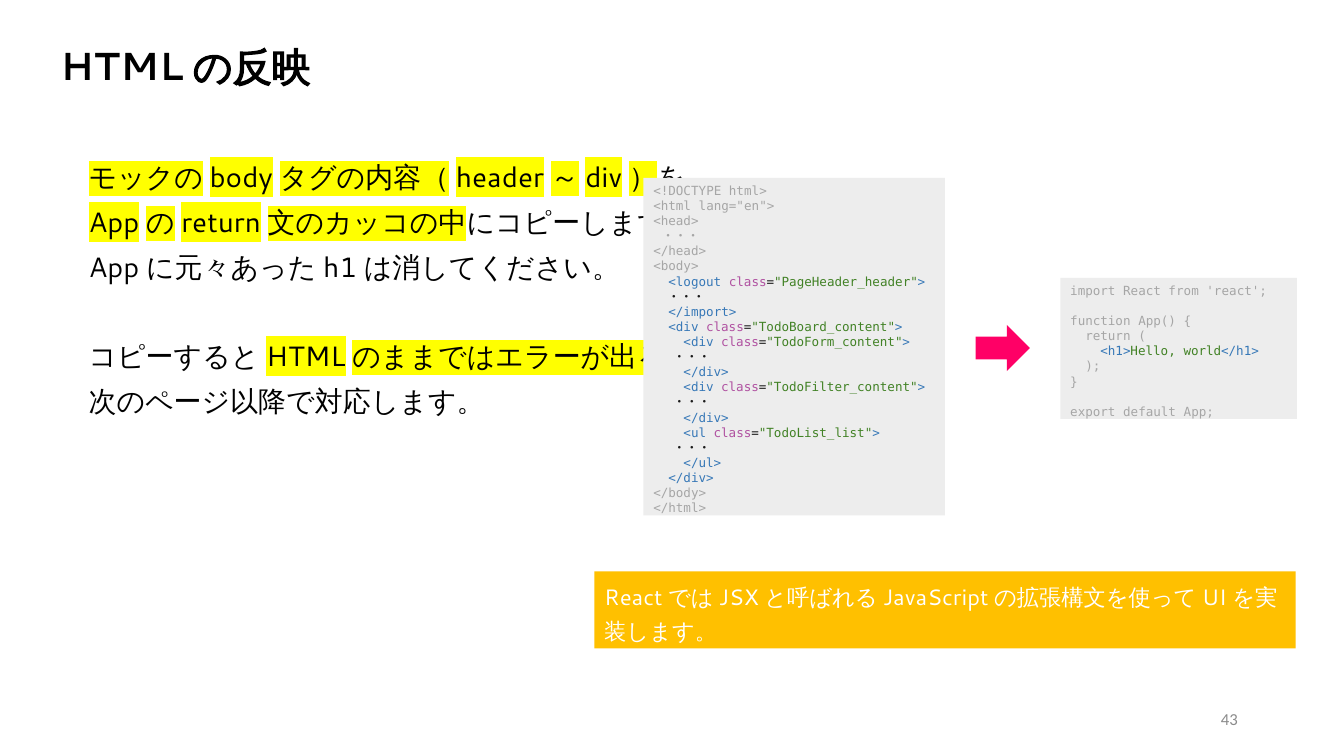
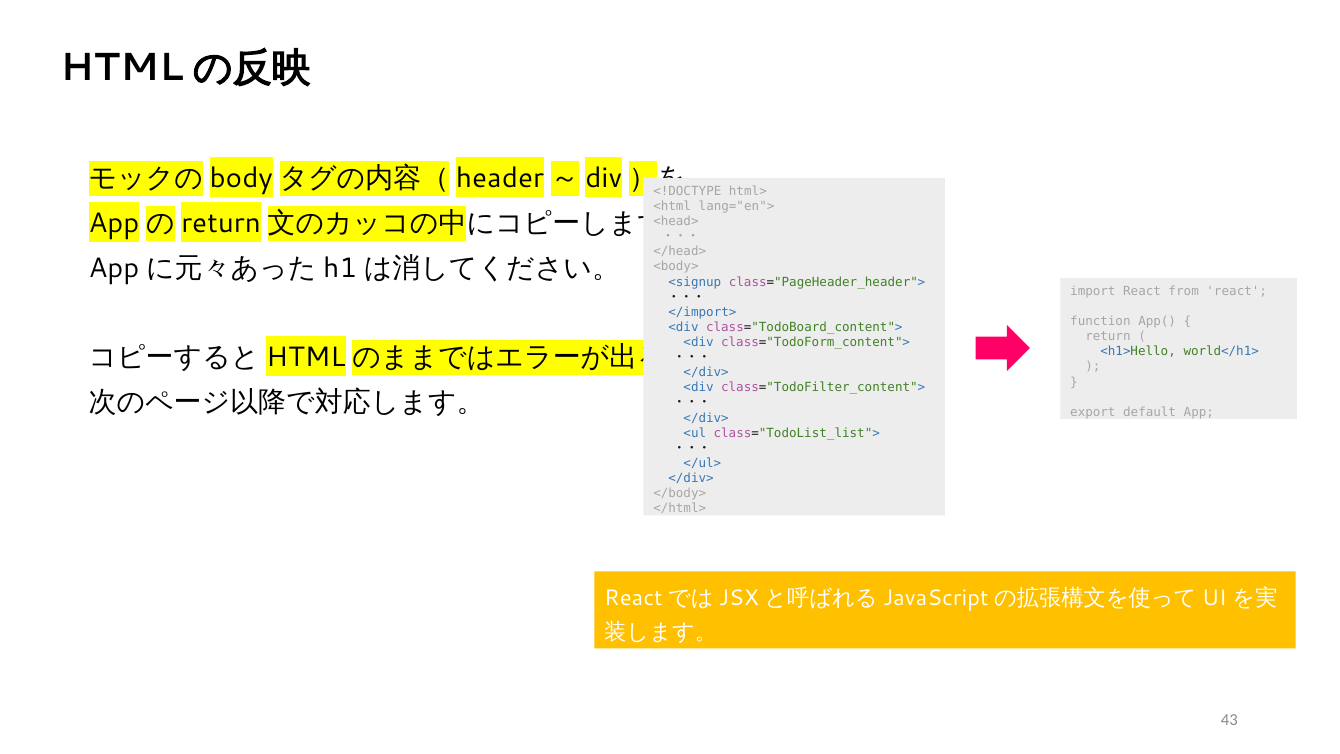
<logout: <logout -> <signup (695, 282)
